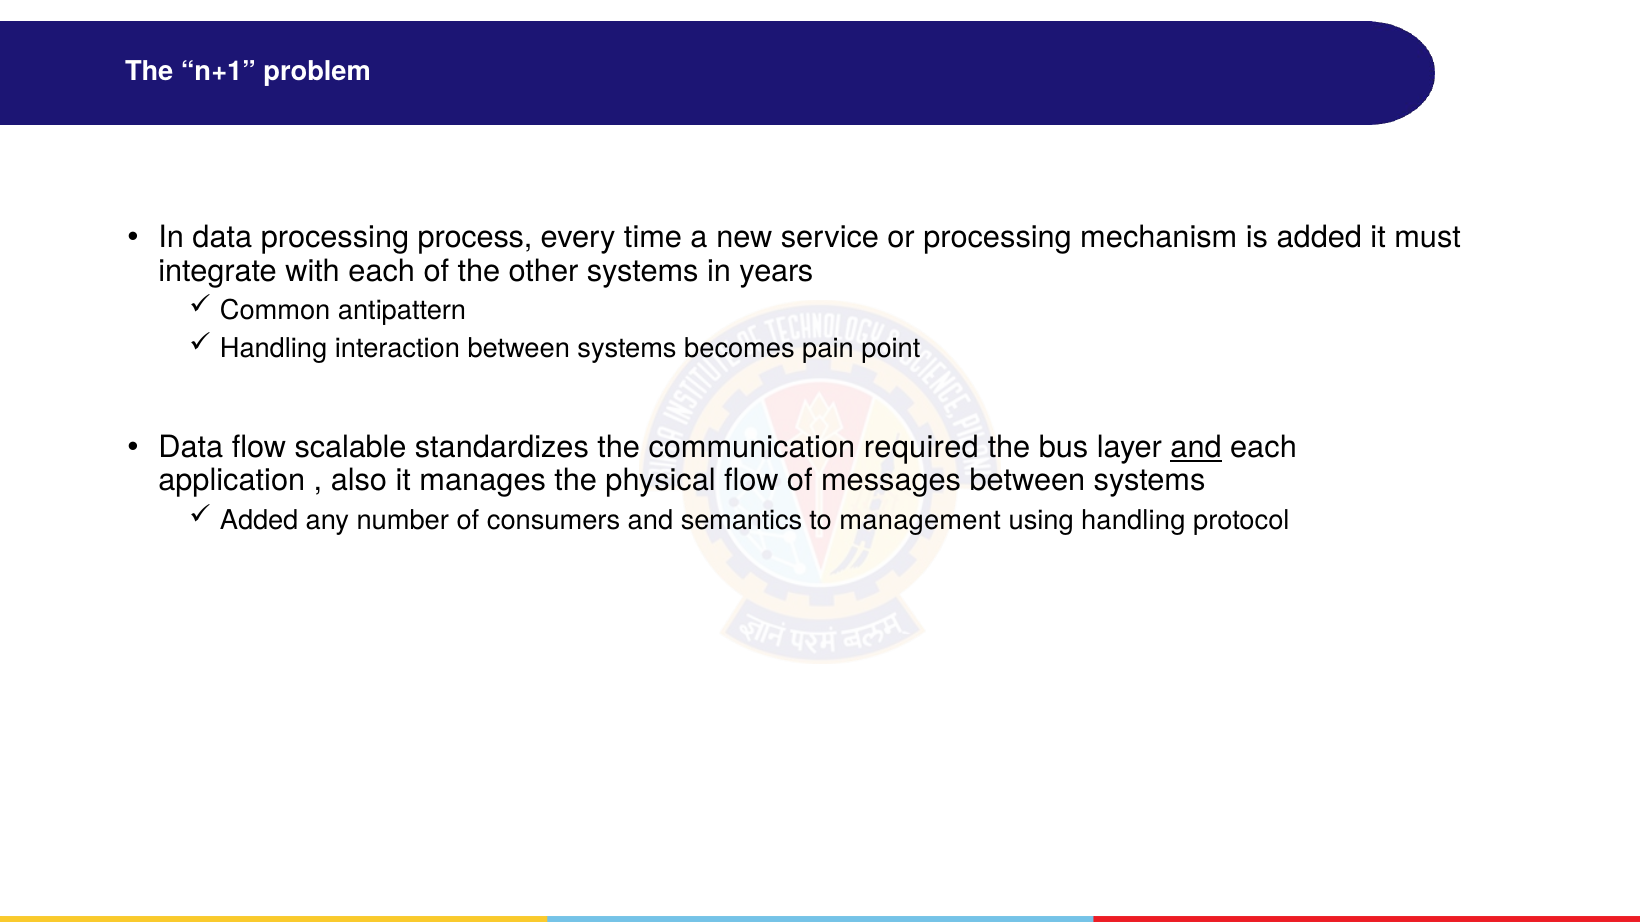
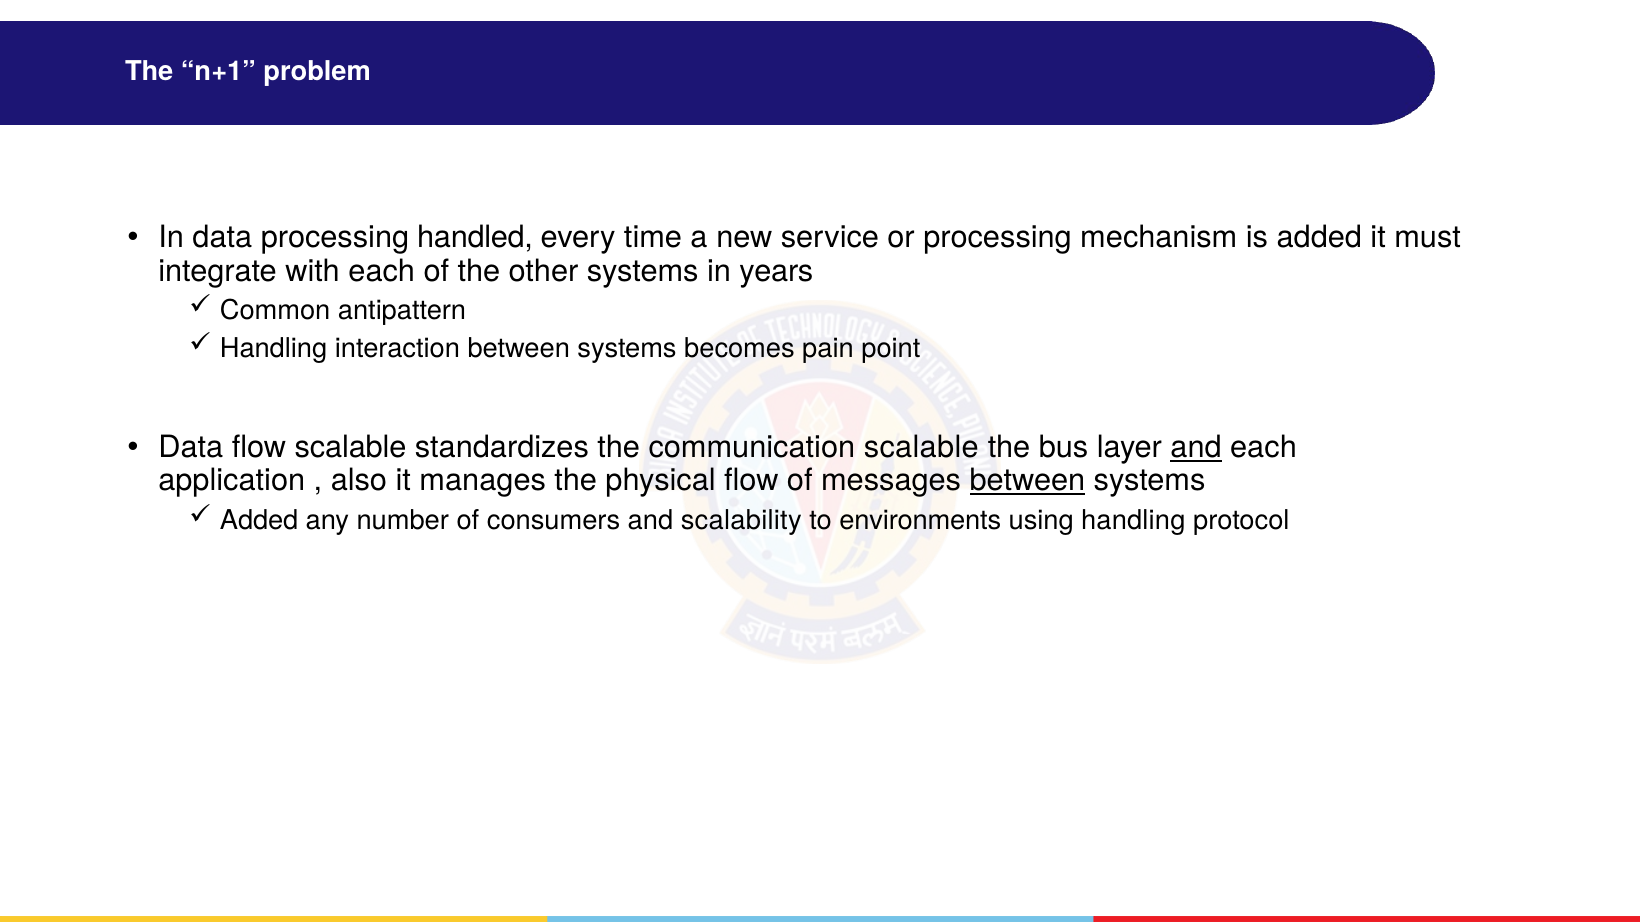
process: process -> handled (475, 238)
communication required: required -> scalable (921, 448)
between underline: none -> present (1027, 481)
semantics: semantics -> scalability (741, 521)
management: management -> environments (920, 521)
